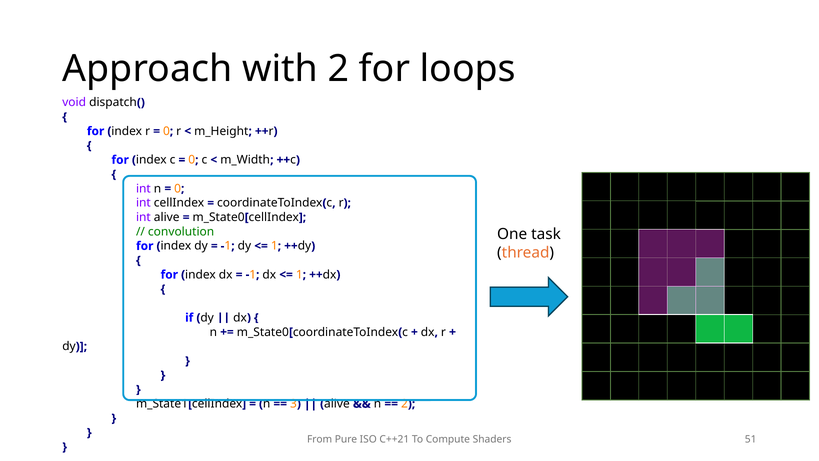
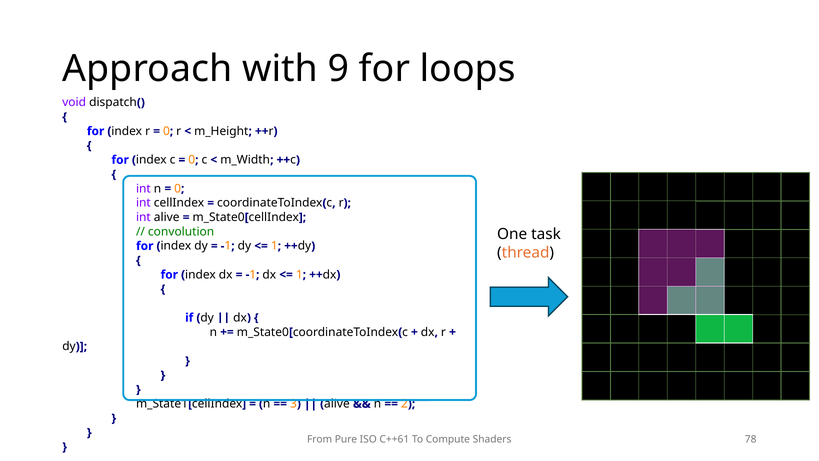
with 2: 2 -> 9 (338, 69)
C++21: C++21 -> C++61 (394, 439)
51: 51 -> 78 (751, 439)
